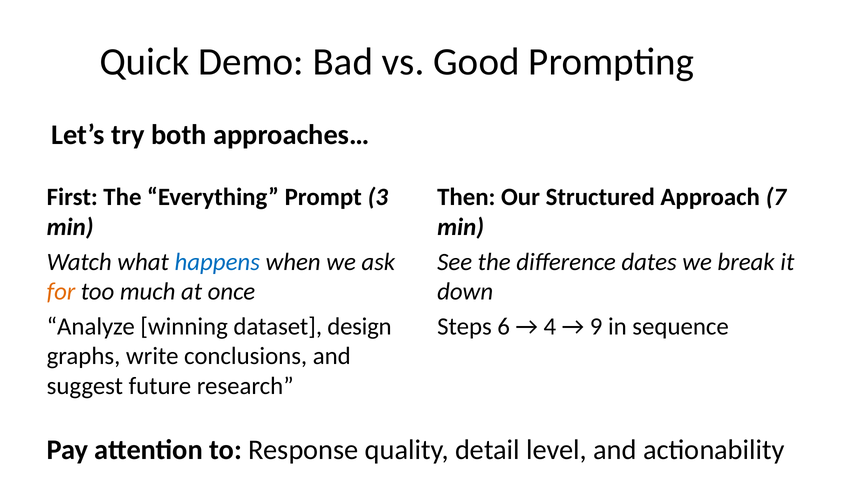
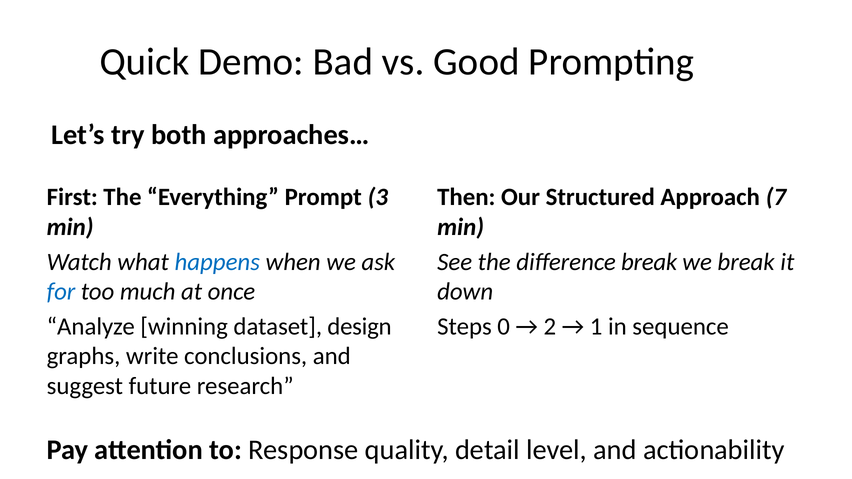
difference dates: dates -> break (649, 262)
for colour: orange -> blue (61, 292)
6: 6 -> 0 (504, 327)
4: 4 -> 2 (550, 327)
9: 9 -> 1 (596, 327)
